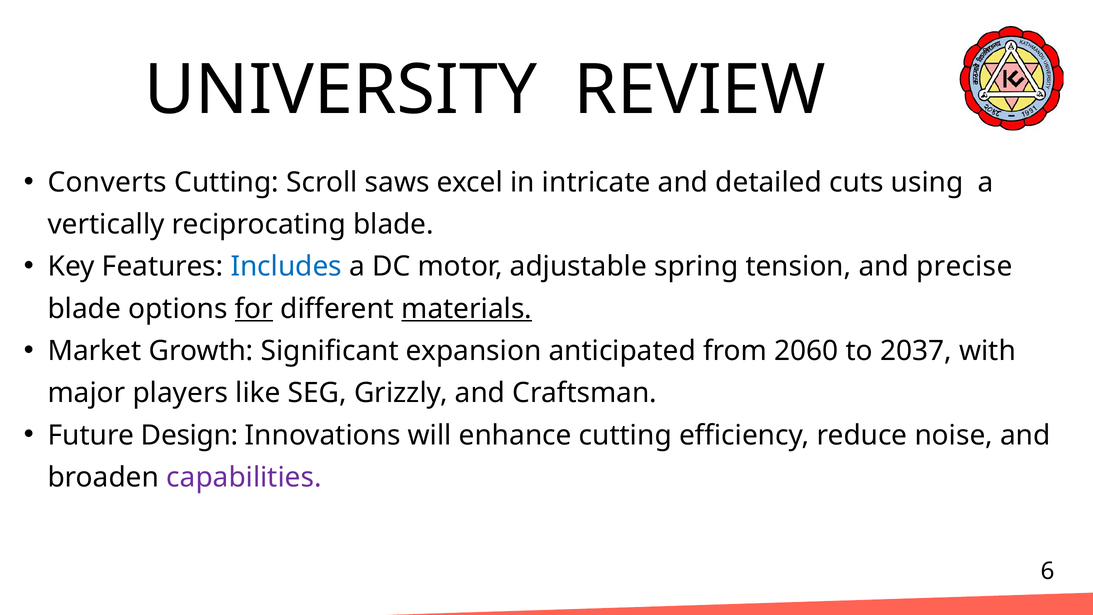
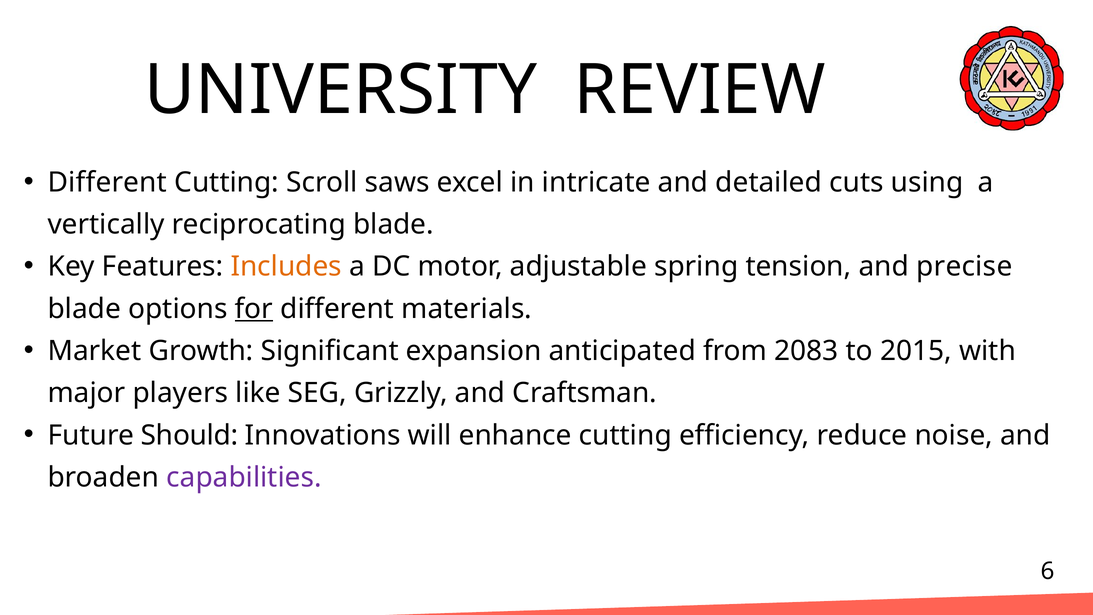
Converts: Converts -> Different (107, 182)
Includes colour: blue -> orange (286, 267)
materials underline: present -> none (467, 309)
2060: 2060 -> 2083 (806, 351)
2037: 2037 -> 2015 (916, 351)
Design: Design -> Should (190, 435)
